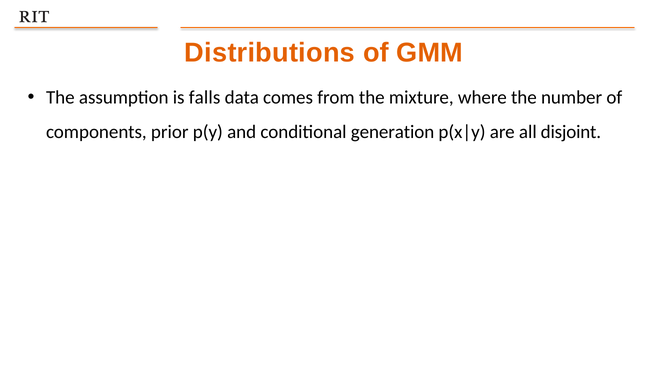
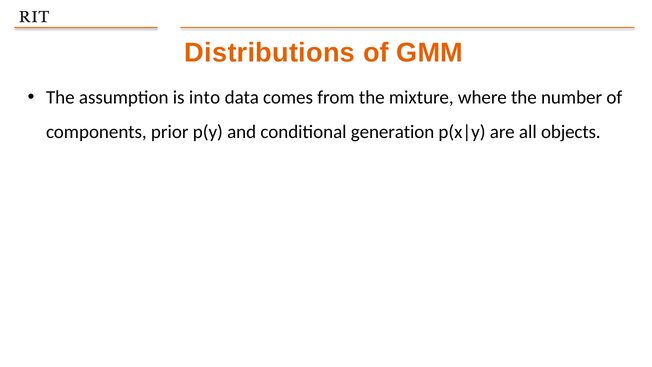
falls: falls -> into (205, 98)
disjoint: disjoint -> objects (571, 132)
